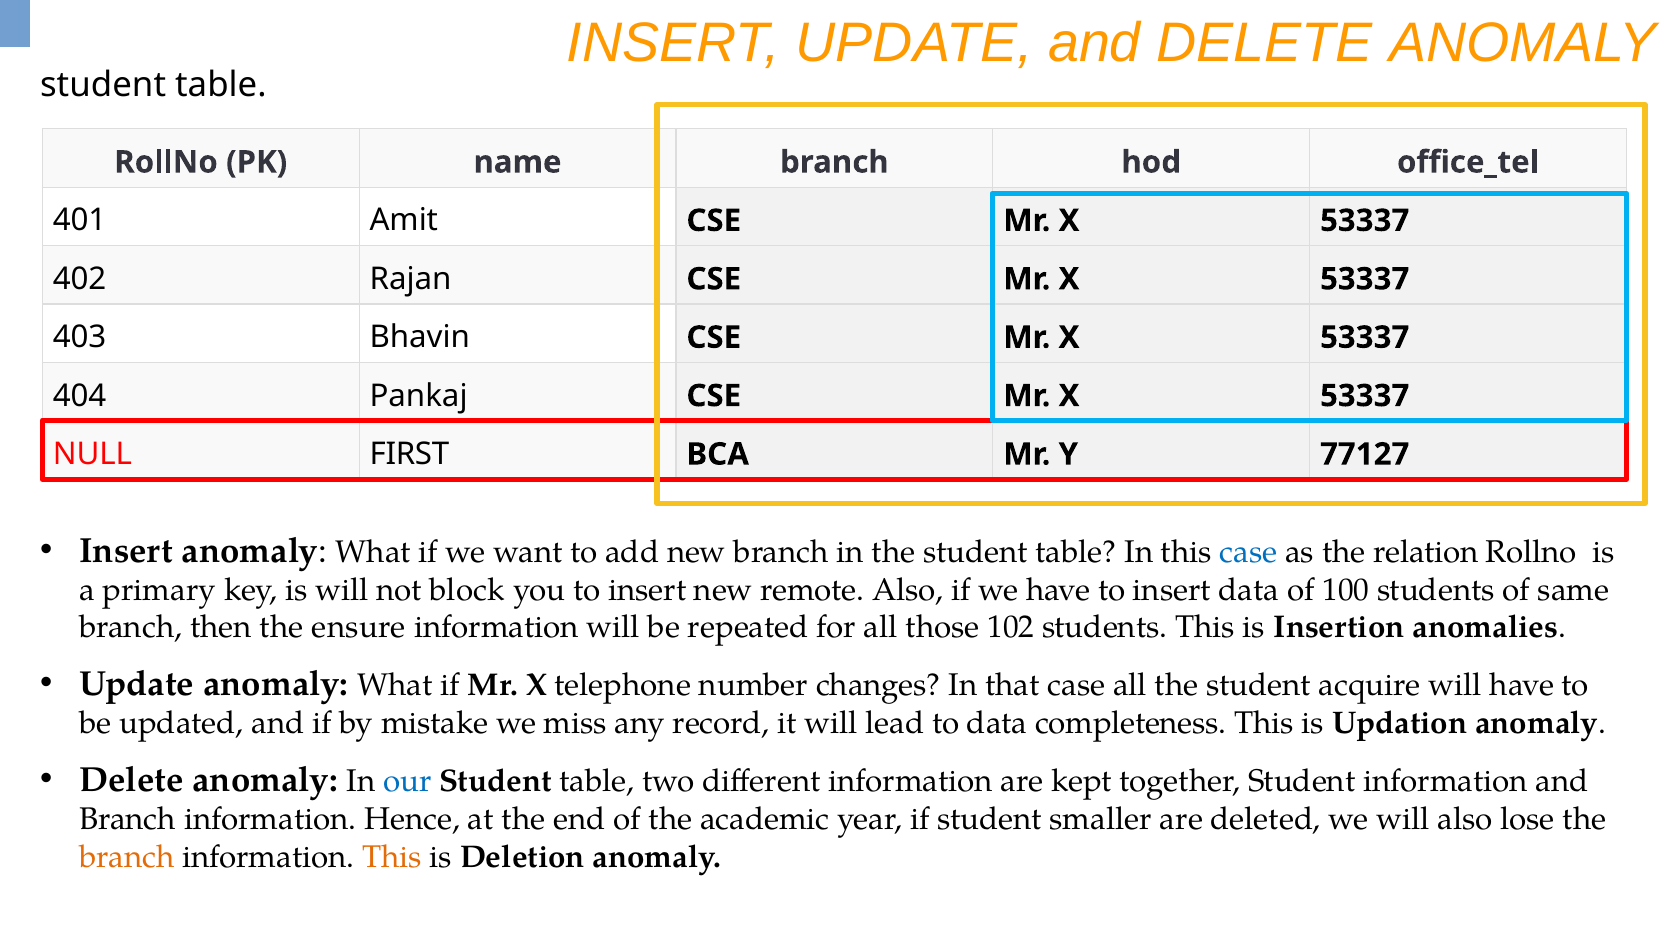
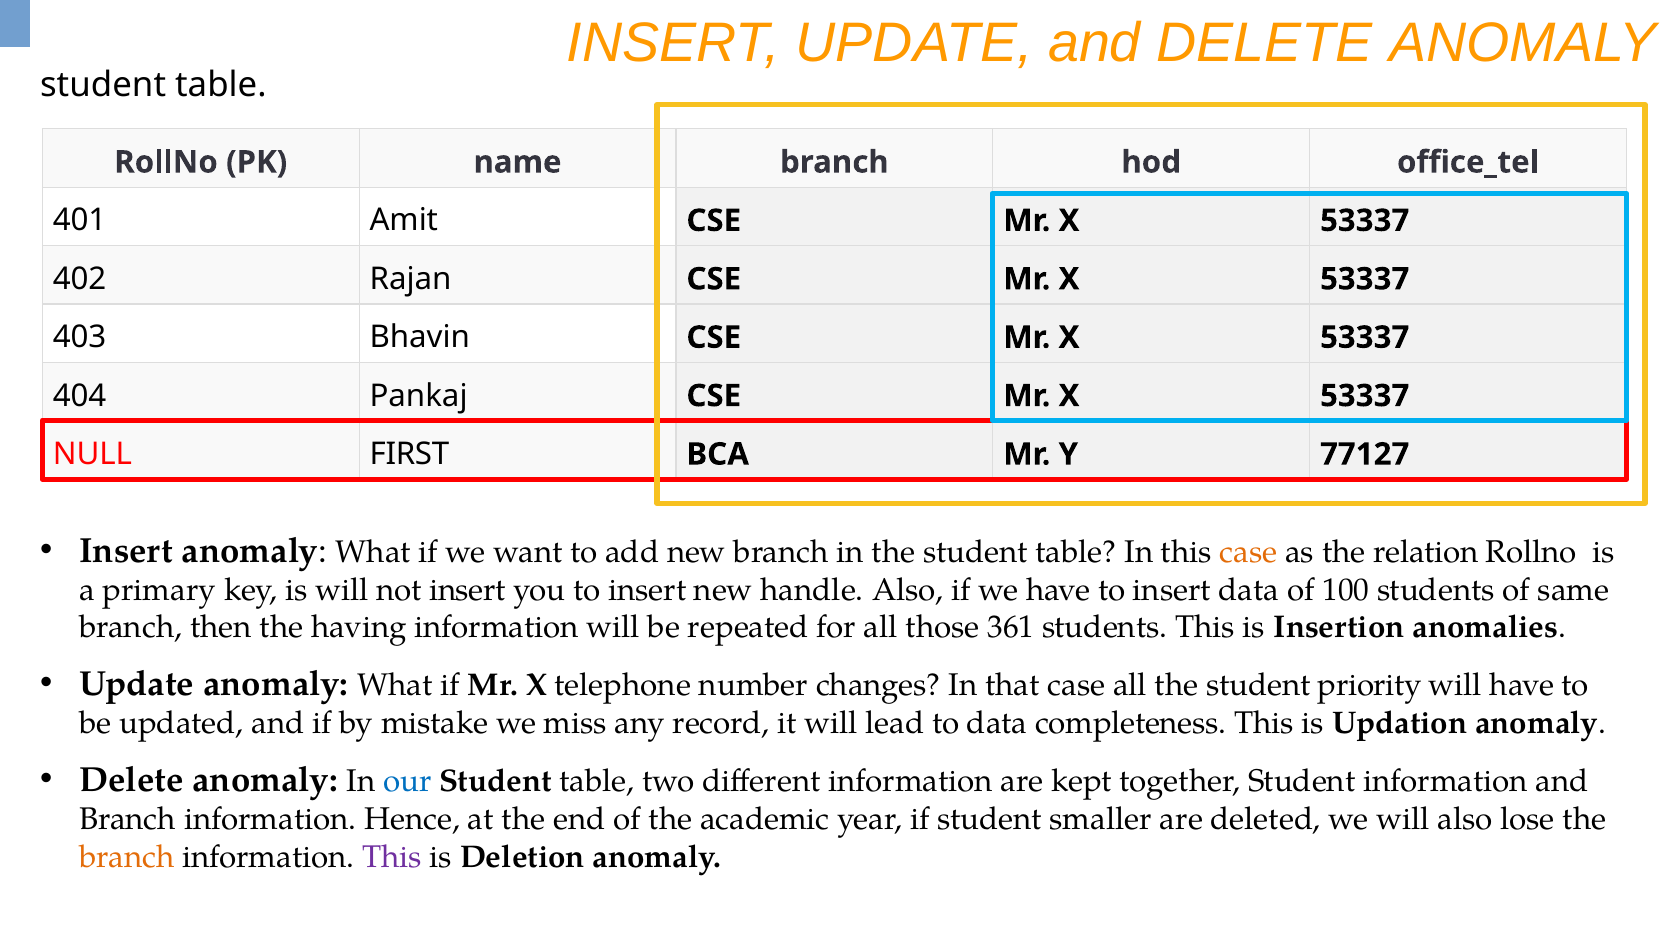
case colour: blue -> orange (1249, 552)
not block: block -> insert (468, 590)
remote: remote -> handle (812, 590)
ensure: ensure -> having (359, 627)
102: 102 -> 361 (1011, 627)
acquire: acquire -> priority (1370, 685)
This colour: orange -> purple (392, 857)
